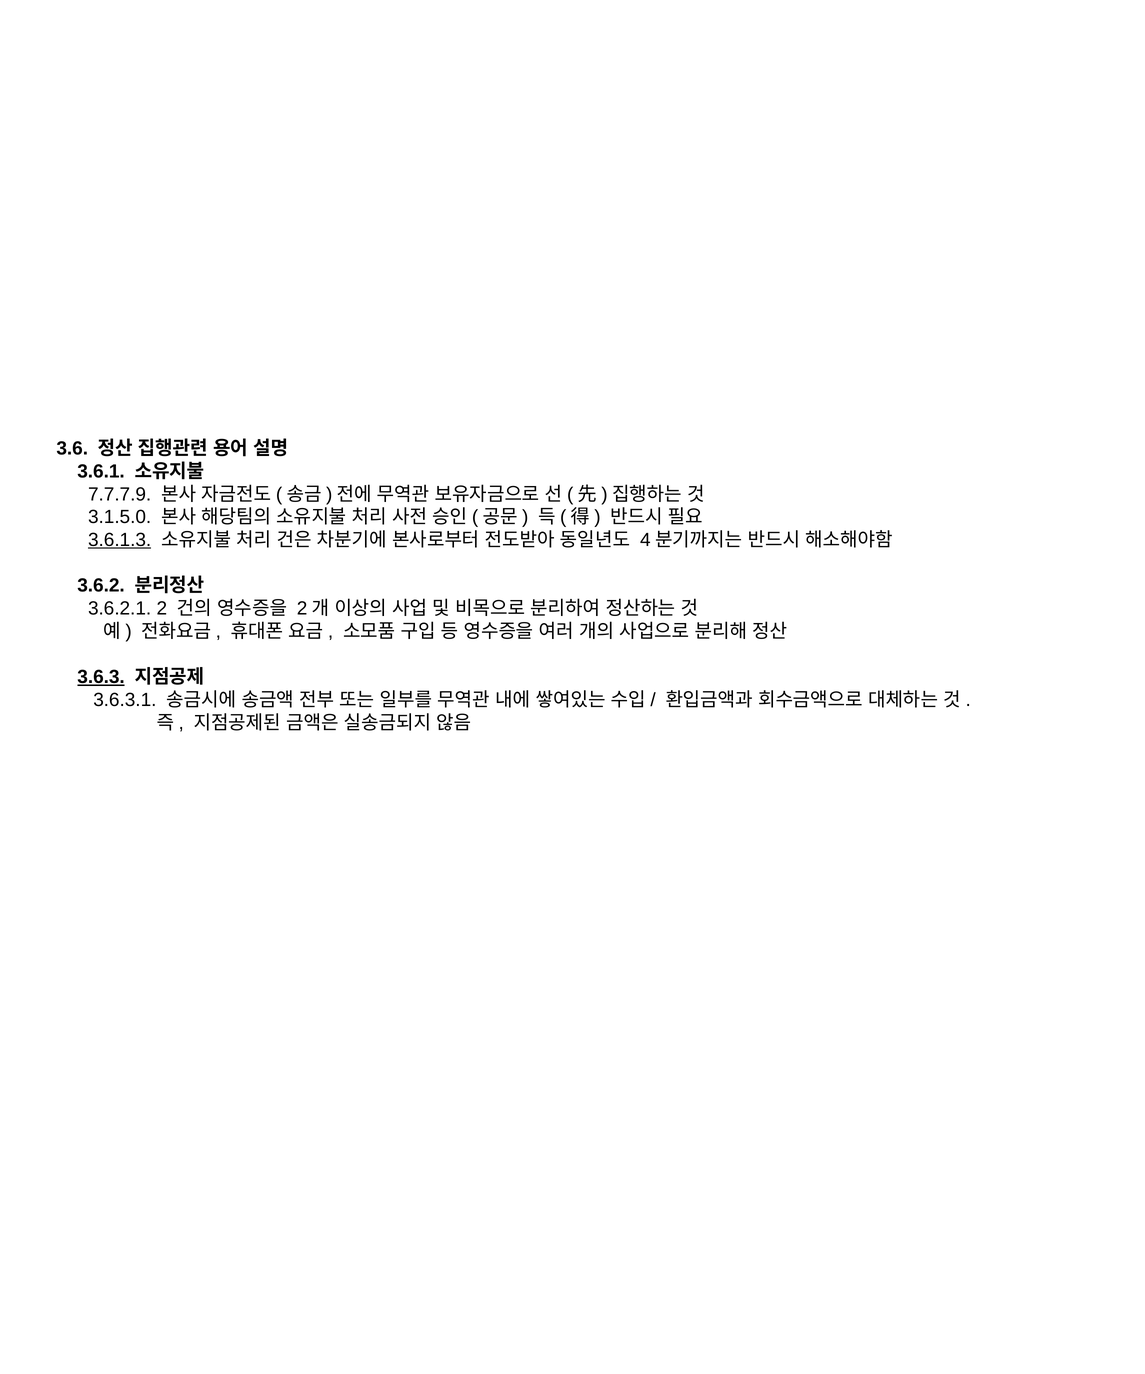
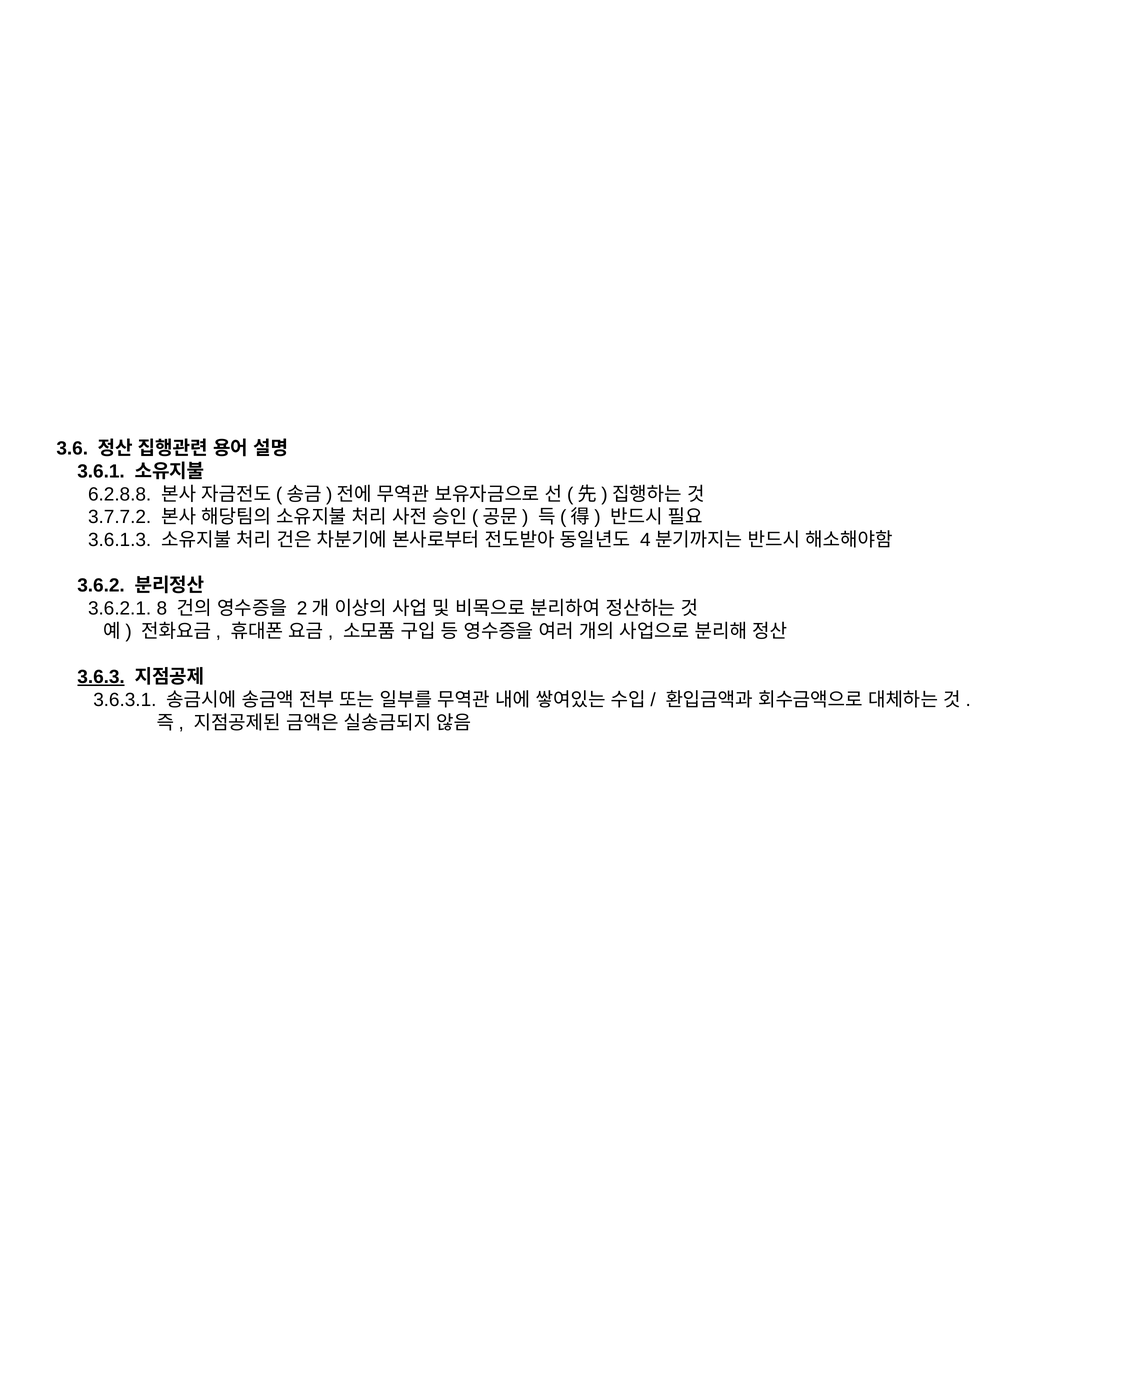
7.7.7.9: 7.7.7.9 -> 6.2.8.8 (120, 494)
3.1.5.0: 3.1.5.0 -> 3.7.7.2 (120, 517)
3.6.1.3 underline: present -> none (120, 540)
2: 2 -> 8 (162, 609)
